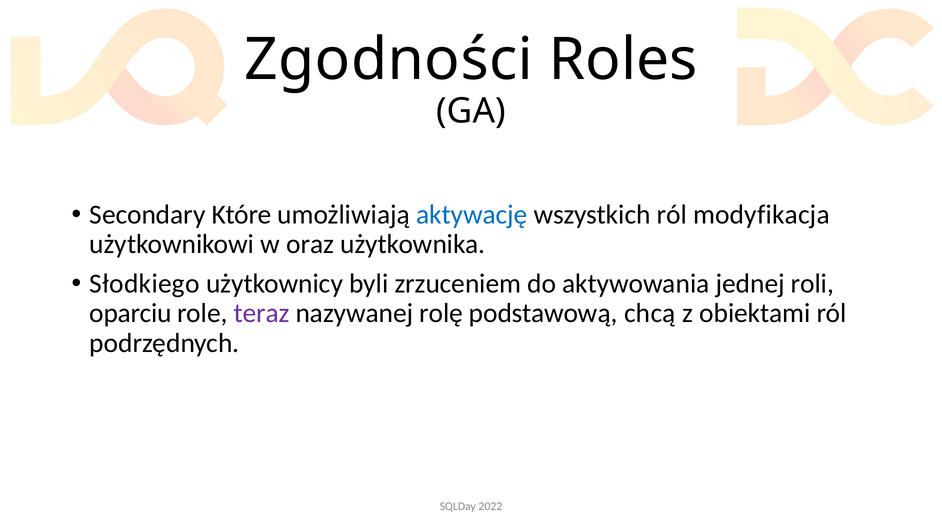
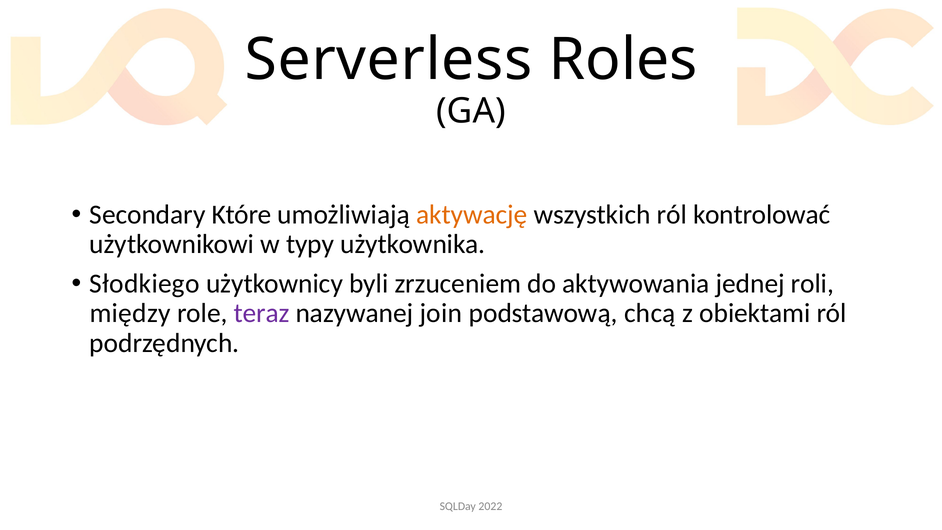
Zgodności: Zgodności -> Serverless (389, 60)
aktywację colour: blue -> orange (472, 215)
modyfikacja: modyfikacja -> kontrolować (762, 215)
oraz: oraz -> typy (310, 244)
oparciu: oparciu -> między (130, 313)
rolę: rolę -> join (441, 313)
